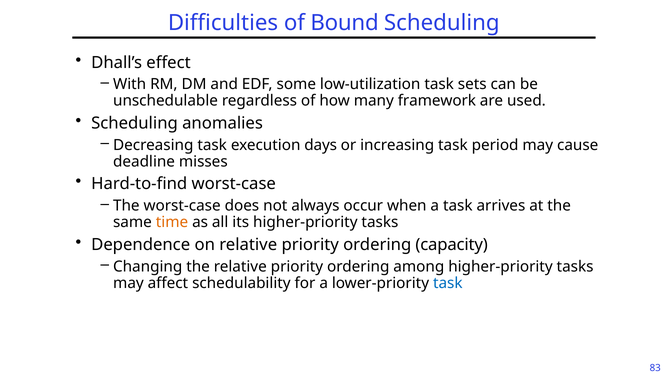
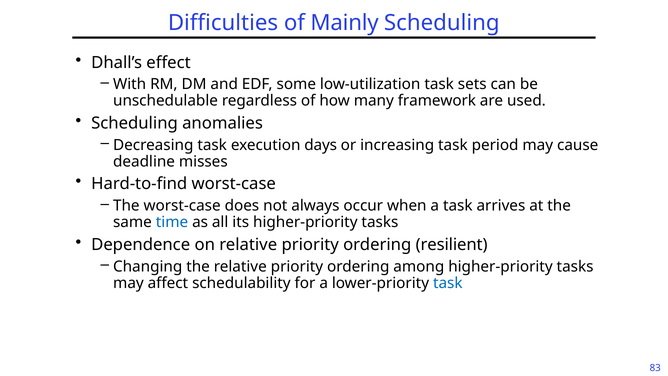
Bound: Bound -> Mainly (345, 23)
time colour: orange -> blue (172, 222)
capacity: capacity -> resilient (452, 244)
